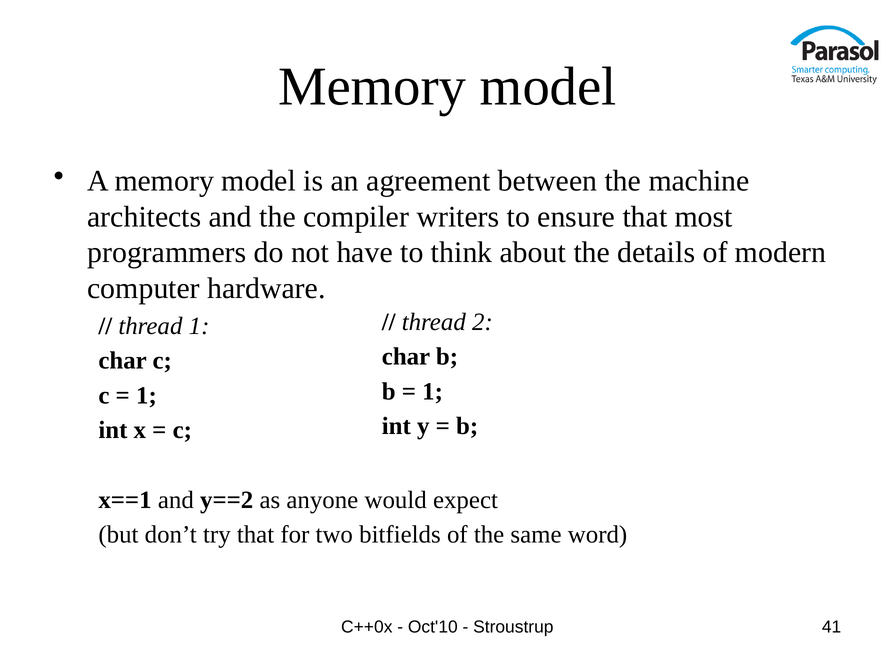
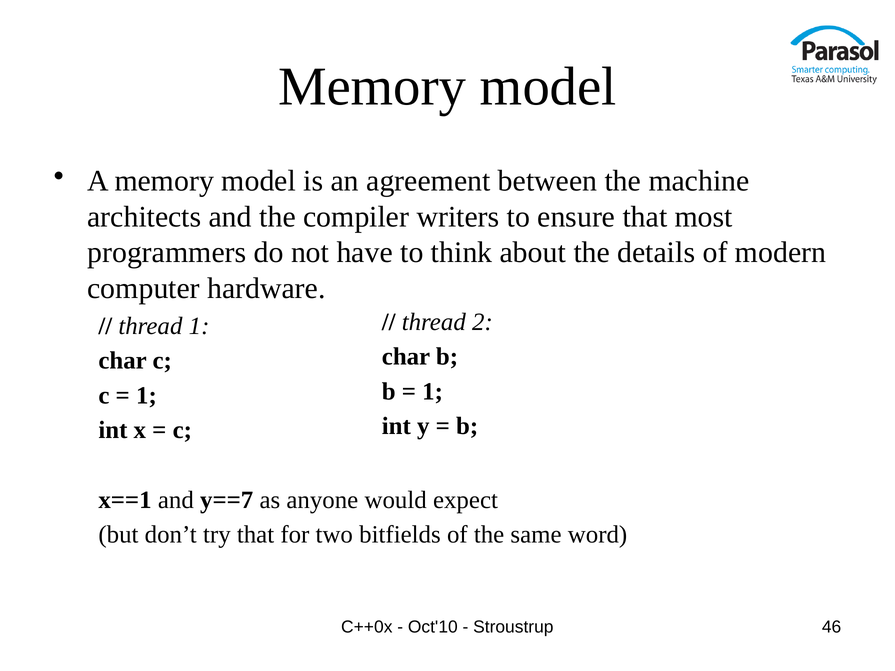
y==2: y==2 -> y==7 (227, 500)
41: 41 -> 46 (832, 627)
